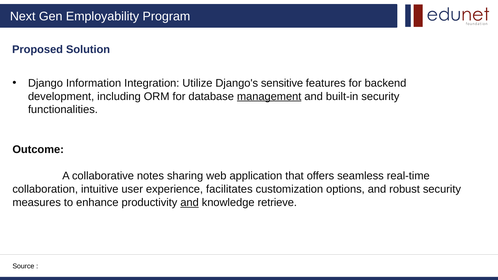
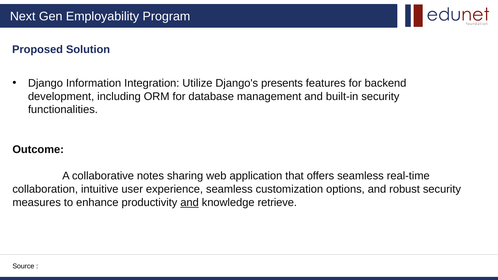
sensitive: sensitive -> presents (282, 83)
management underline: present -> none (269, 96)
experience facilitates: facilitates -> seamless (229, 189)
